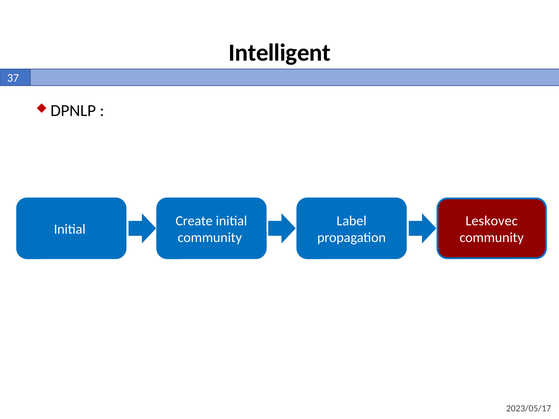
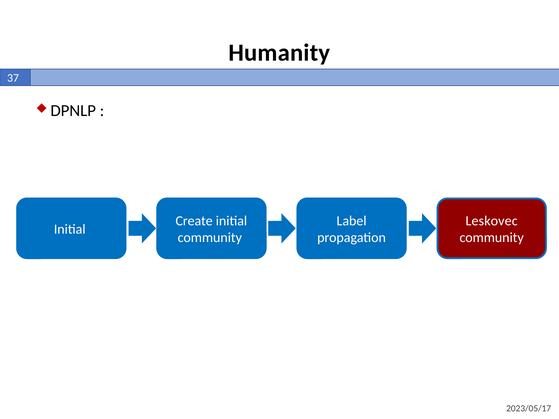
Intelligent: Intelligent -> Humanity (279, 53)
